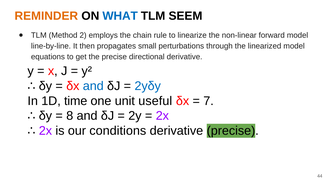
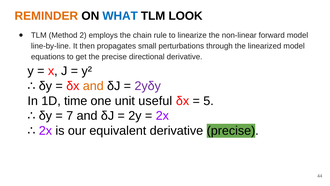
SEEM: SEEM -> LOOK (186, 16)
and colour: blue -> orange (93, 86)
2yδy colour: blue -> purple (148, 86)
7: 7 -> 5 (209, 101)
8: 8 -> 7 (70, 116)
conditions: conditions -> equivalent (118, 131)
